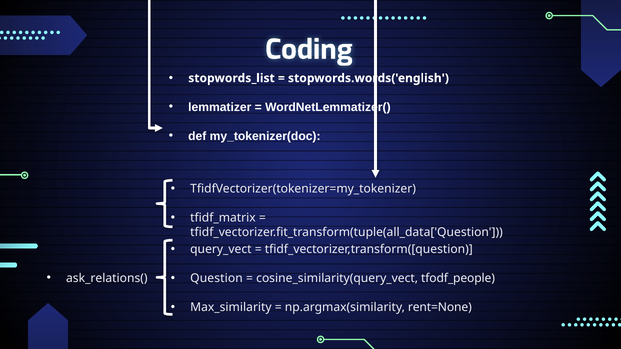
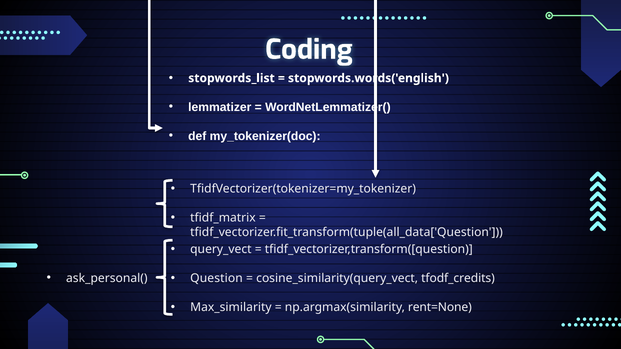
ask_relations(: ask_relations( -> ask_personal( (107, 278)
tfodf_people: tfodf_people -> tfodf_credits (458, 278)
